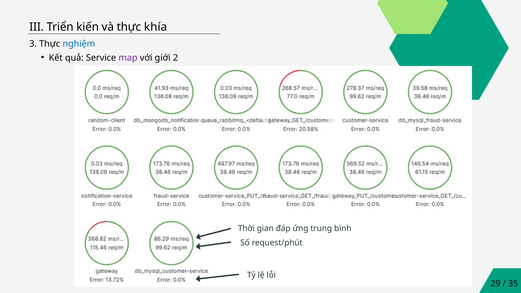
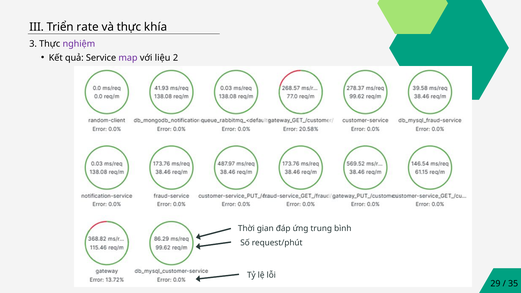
kiến: kiến -> rate (88, 27)
nghiệm colour: blue -> purple (79, 44)
giới: giới -> liệu (163, 58)
